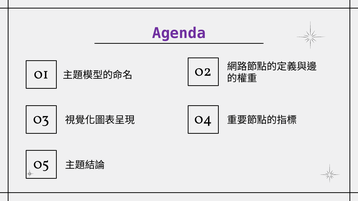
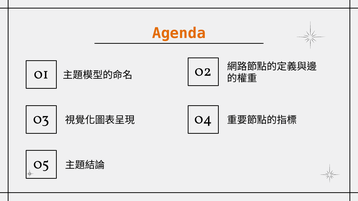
Agenda colour: purple -> orange (179, 33)
